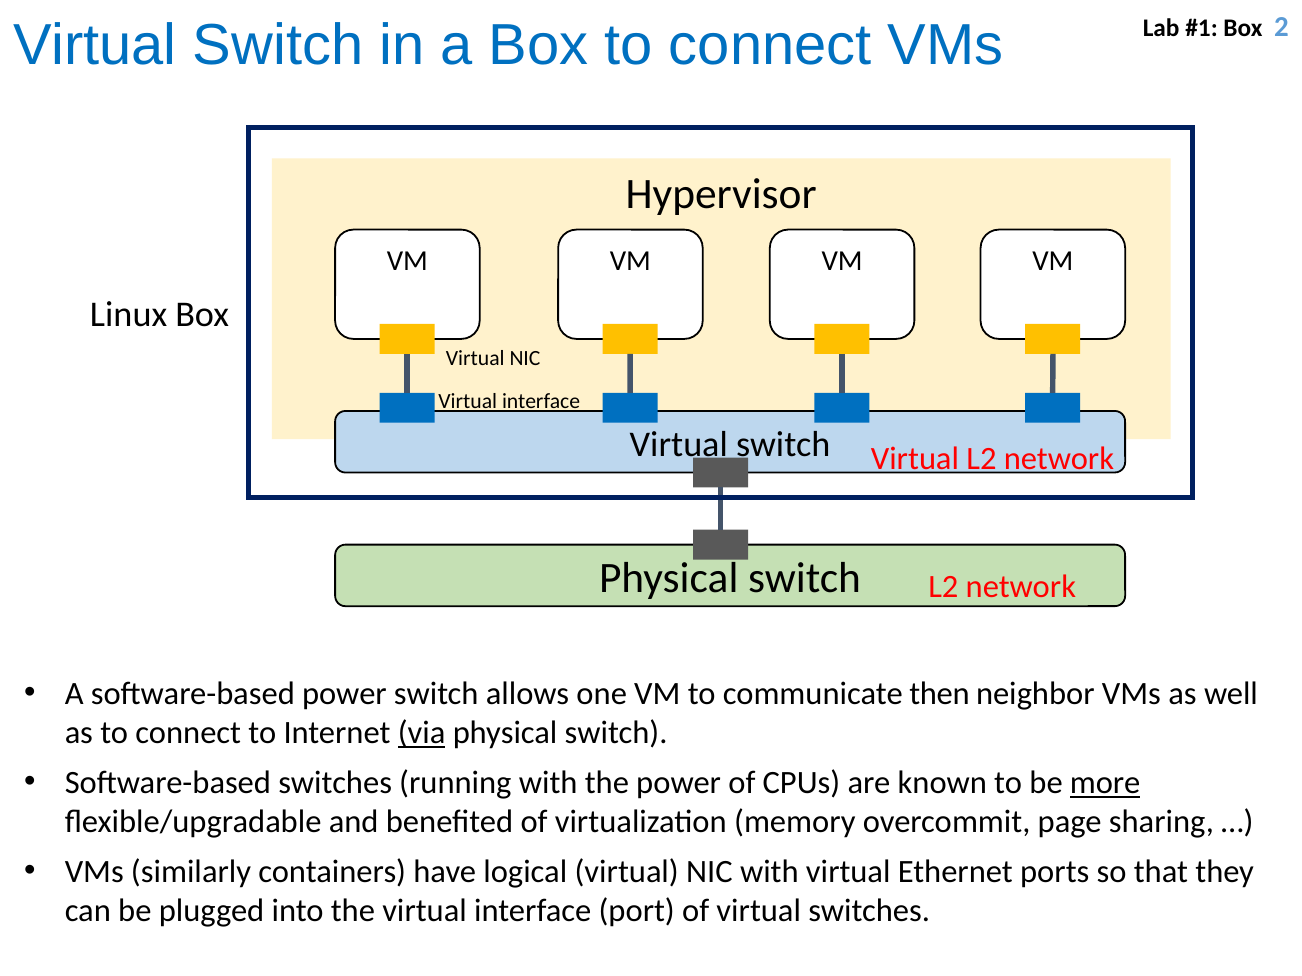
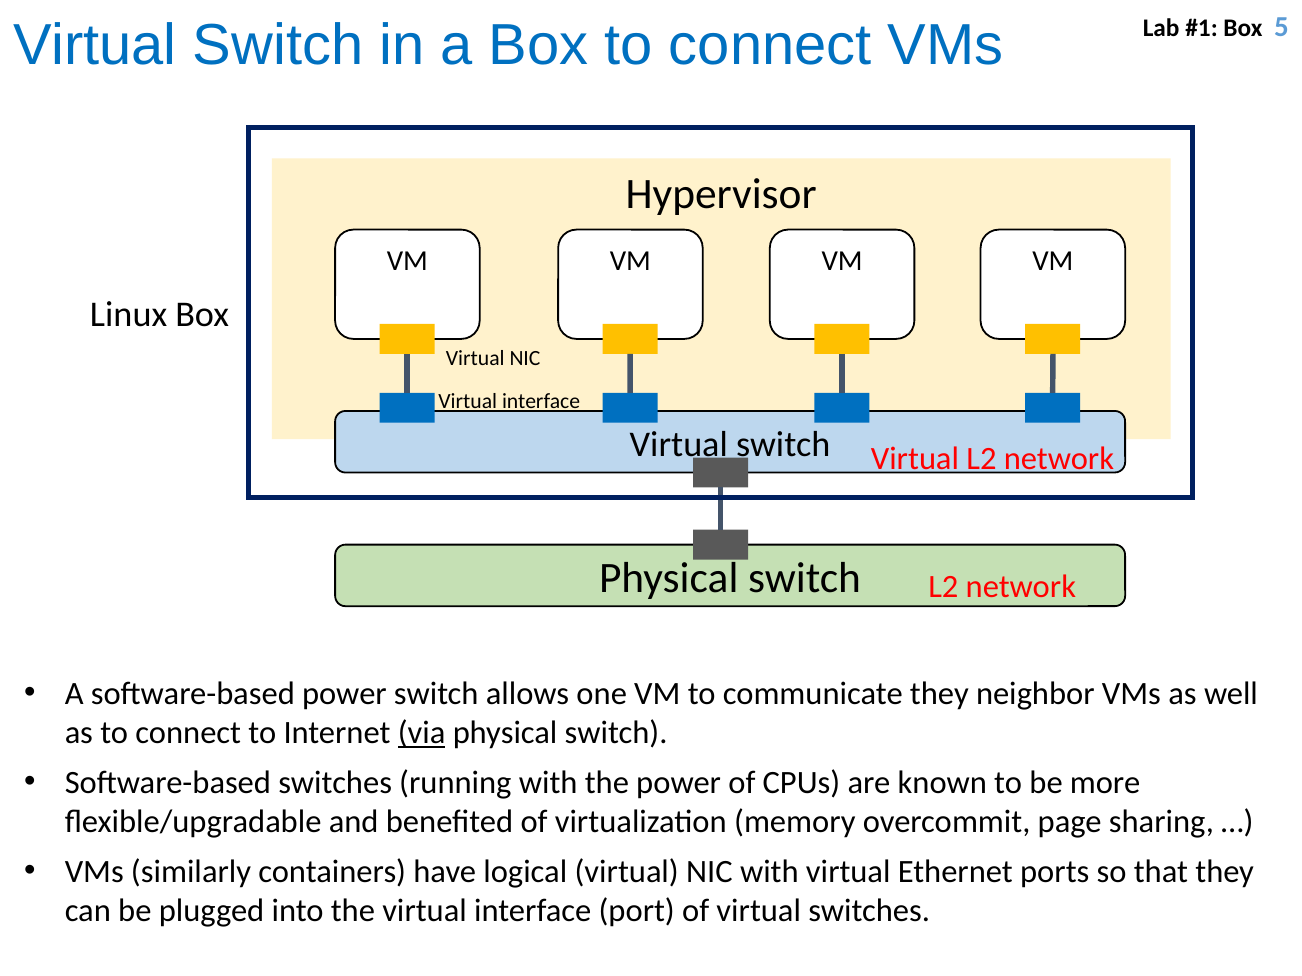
2: 2 -> 5 (1281, 27)
communicate then: then -> they (939, 694)
more underline: present -> none (1105, 783)
